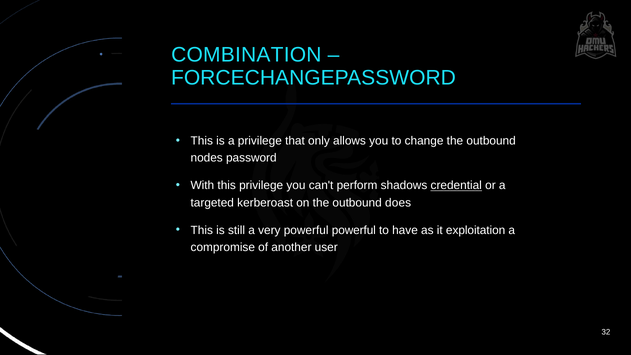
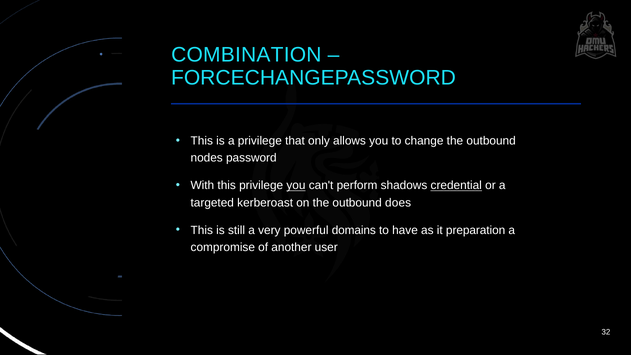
you underline: none -> present (296, 186)
powerful powerful: powerful -> domains (354, 230)
exploitation: exploitation -> preparation (476, 230)
